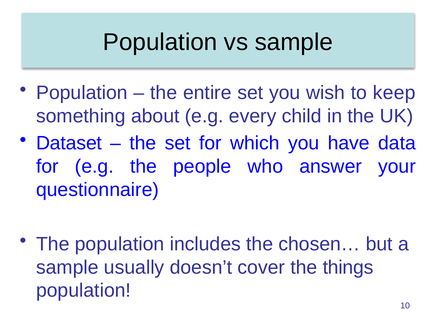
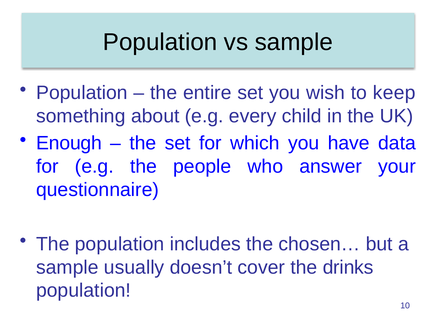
Dataset: Dataset -> Enough (69, 143)
things: things -> drinks (348, 267)
